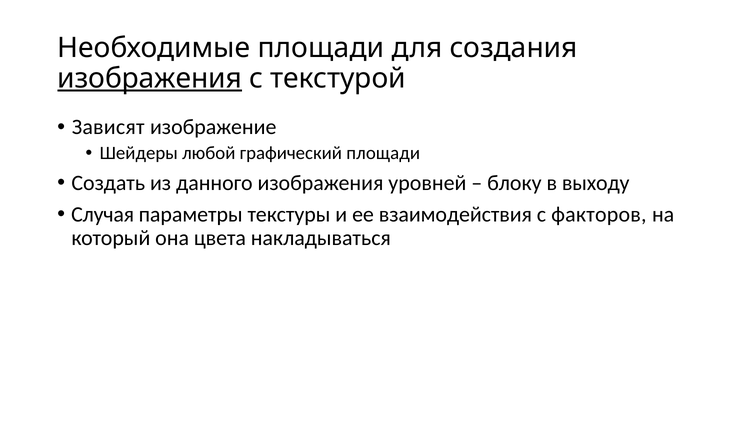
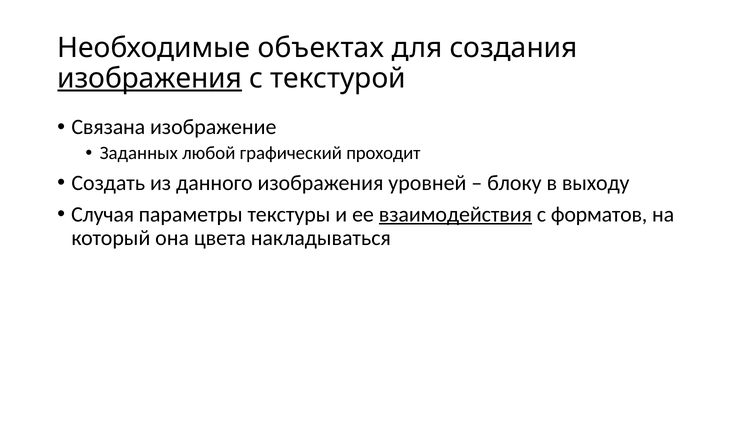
Необходимые площади: площади -> объектах (321, 48)
Зависят: Зависят -> Связана (108, 127)
Шейдеры: Шейдеры -> Заданных (139, 153)
графический площади: площади -> проходит (383, 153)
взаимодействия underline: none -> present (455, 214)
факторов: факторов -> форматов (599, 214)
